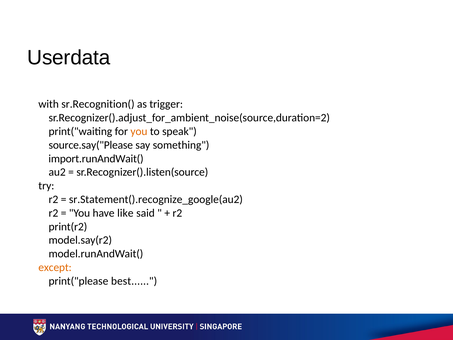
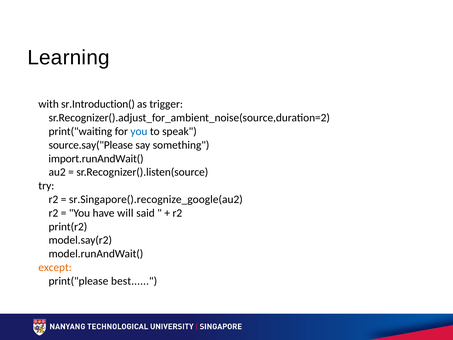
Userdata: Userdata -> Learning (69, 58)
sr.Recognition(: sr.Recognition( -> sr.Introduction( (98, 104)
you colour: orange -> blue (139, 131)
sr.Statement().recognize_google(au2: sr.Statement().recognize_google(au2 -> sr.Singapore().recognize_google(au2 (156, 199)
like: like -> will (125, 213)
